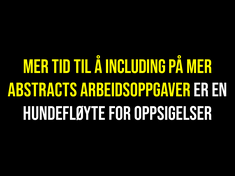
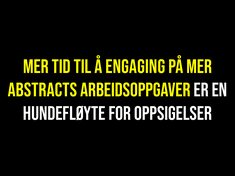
INCLUDING: INCLUDING -> ENGAGING (135, 67)
